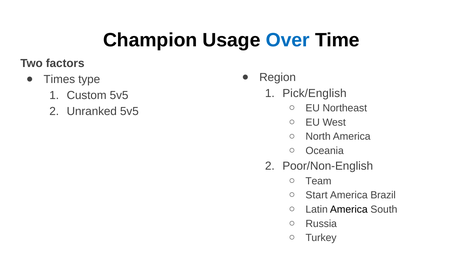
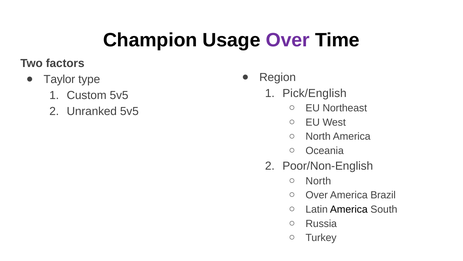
Over colour: blue -> purple (288, 40)
Times: Times -> Taylor (59, 79)
Team: Team -> North (318, 181)
Start: Start -> Over (317, 195)
